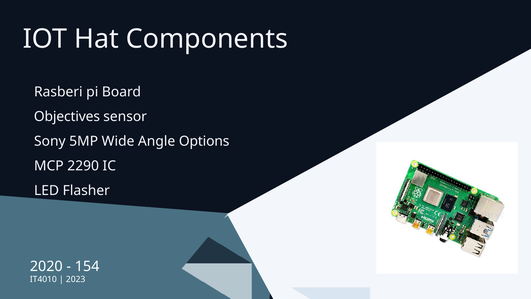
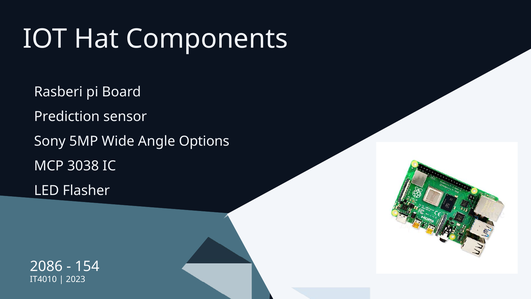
Objectives: Objectives -> Prediction (67, 117)
2290: 2290 -> 3038 (83, 166)
2020: 2020 -> 2086 (46, 266)
